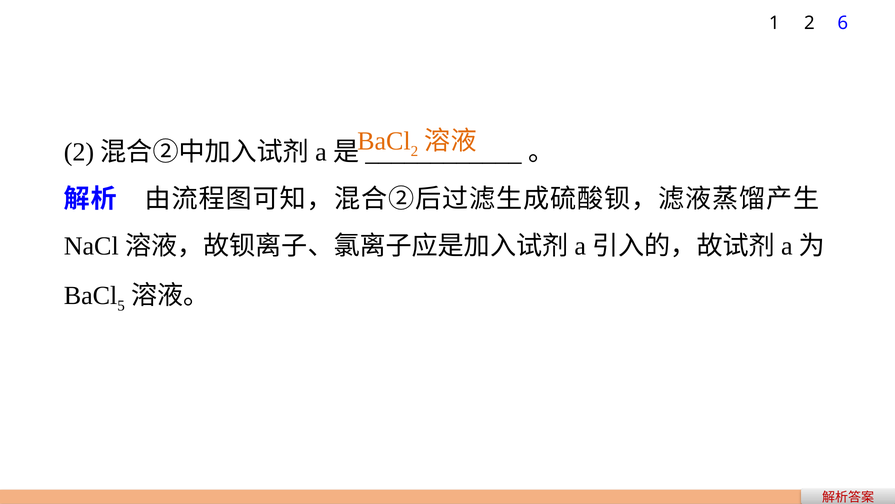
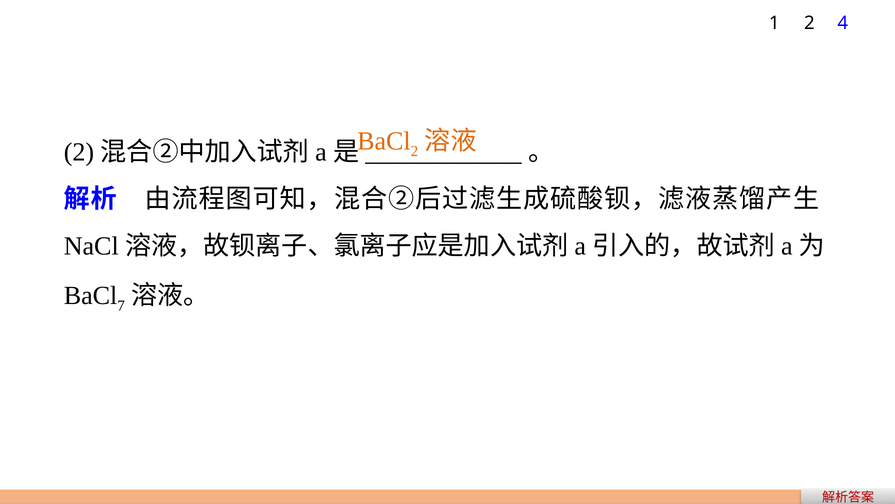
6: 6 -> 4 (843, 23)
5: 5 -> 7 (121, 305)
